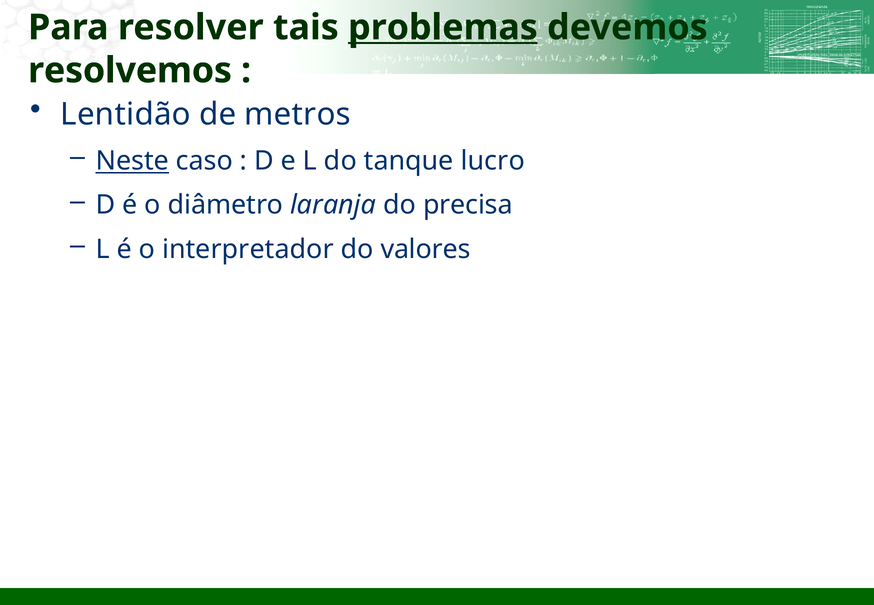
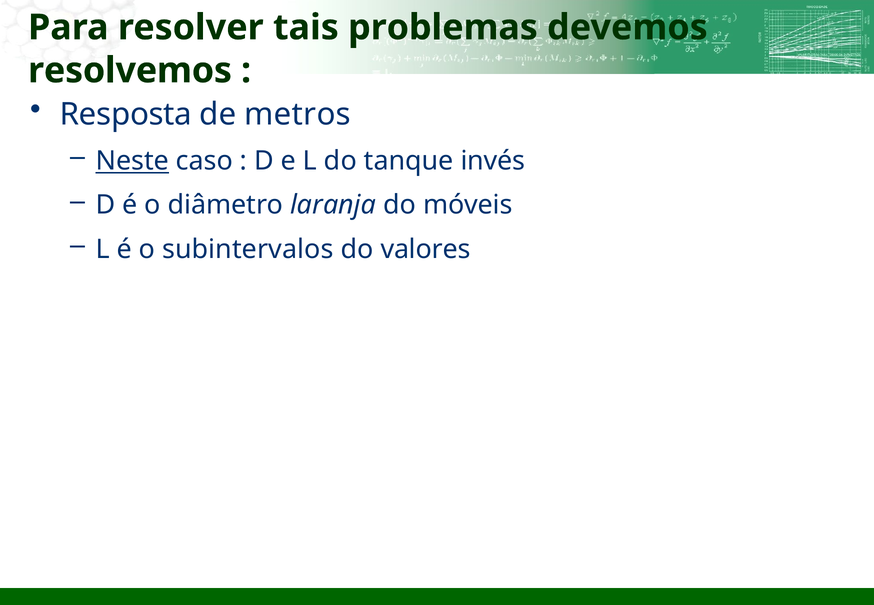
problemas underline: present -> none (443, 27)
Lentidão: Lentidão -> Resposta (126, 115)
lucro: lucro -> invés (493, 161)
precisa: precisa -> móveis (468, 205)
interpretador: interpretador -> subintervalos (248, 249)
